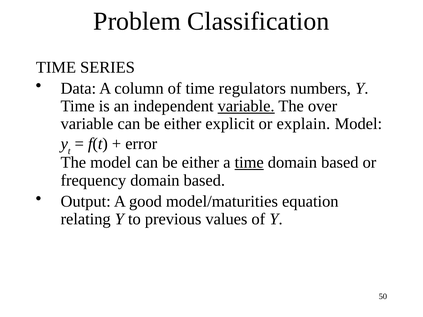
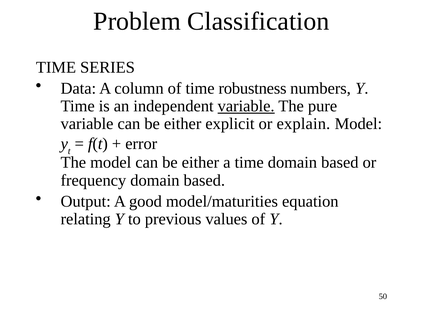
regulators: regulators -> robustness (253, 88)
over: over -> pure (323, 106)
time underline: present -> none (249, 163)
